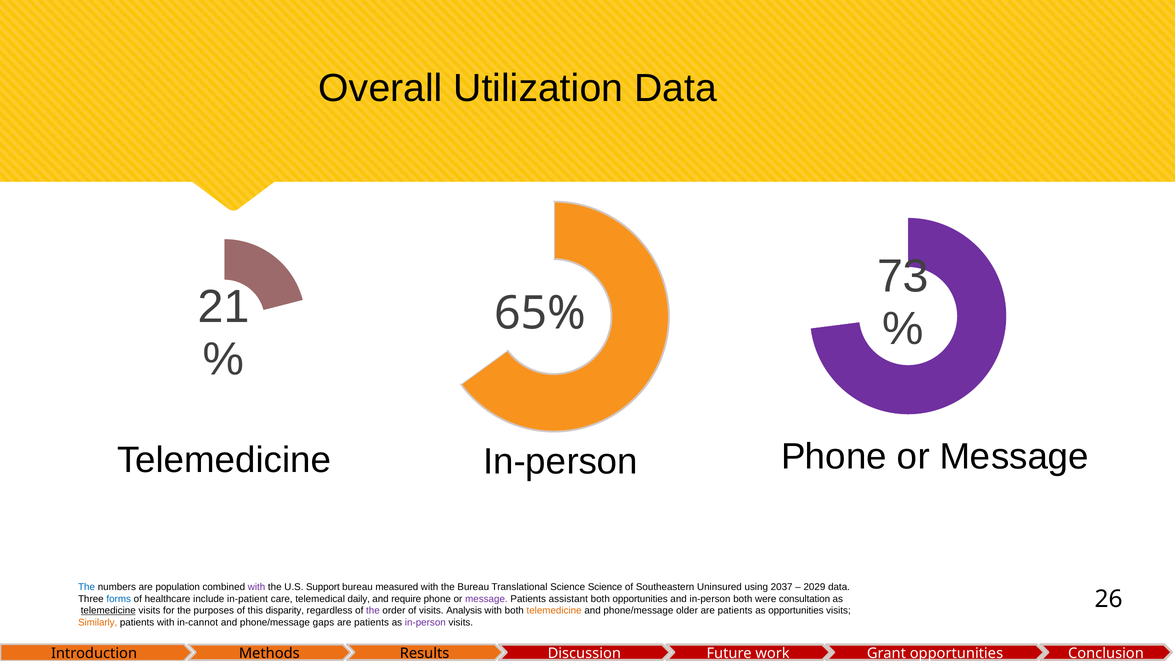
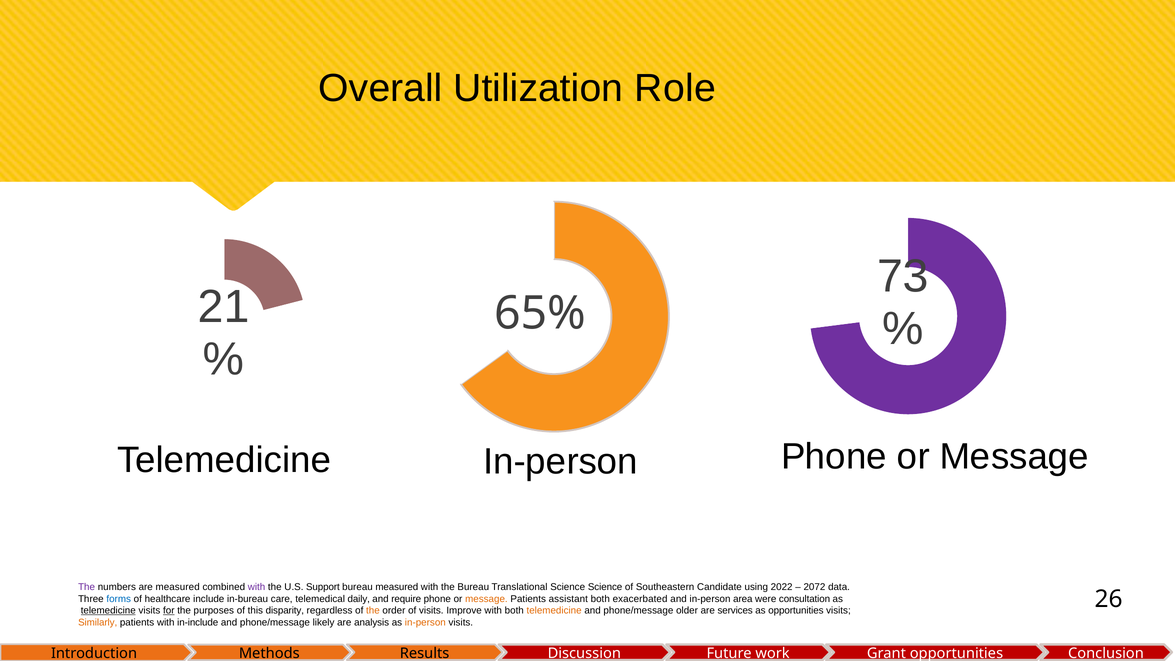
Utilization Data: Data -> Role (675, 89)
The colour: blue -> purple (87, 587)
are population: population -> measured (178, 587)
Uninsured: Uninsured -> Candidate (719, 587)
2037: 2037 -> 2022 (782, 587)
2029: 2029 -> 2072 (814, 587)
in-patient: in-patient -> in-bureau (248, 599)
message colour: purple -> orange (486, 599)
both opportunities: opportunities -> exacerbated (640, 599)
in-person both: both -> area (743, 599)
for underline: none -> present (169, 611)
the colour: purple -> orange (373, 611)
Analysis: Analysis -> Improve (464, 611)
patients: patients -> services (735, 611)
in-cannot: in-cannot -> in-include (198, 622)
gaps: gaps -> likely (324, 622)
patients: patients -> analysis (372, 622)
in-person colour: purple -> orange (425, 622)
